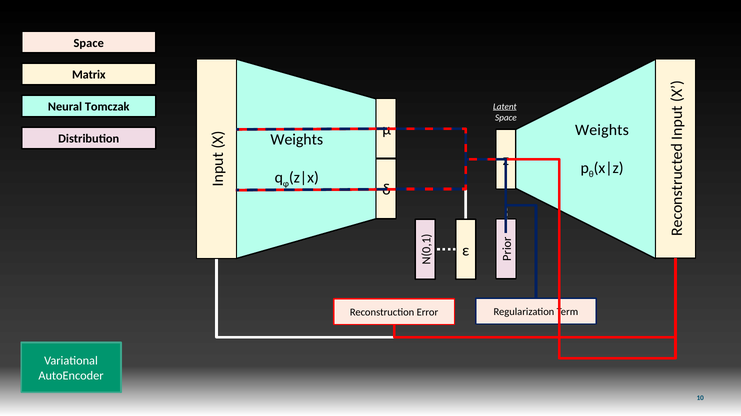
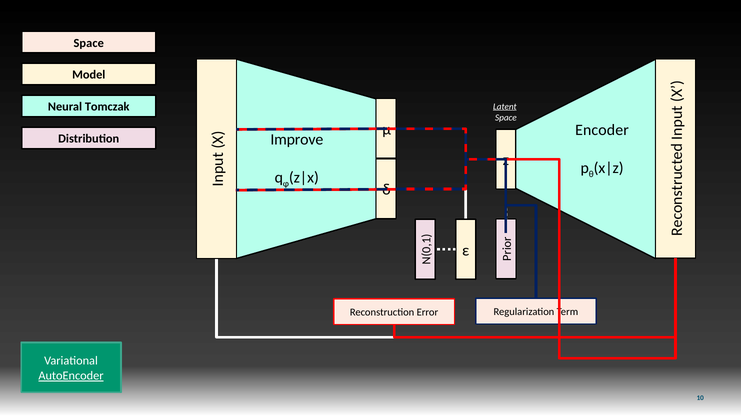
Matrix: Matrix -> Model (89, 75)
Weights: Weights -> Encoder (602, 130)
Weights: Weights -> Improve (297, 140)
AutoEncoder underline: none -> present (71, 376)
